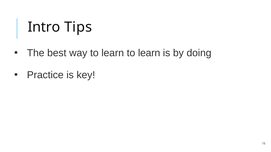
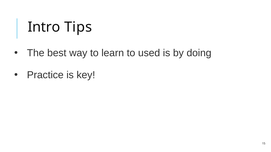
learn to learn: learn -> used (149, 53)
